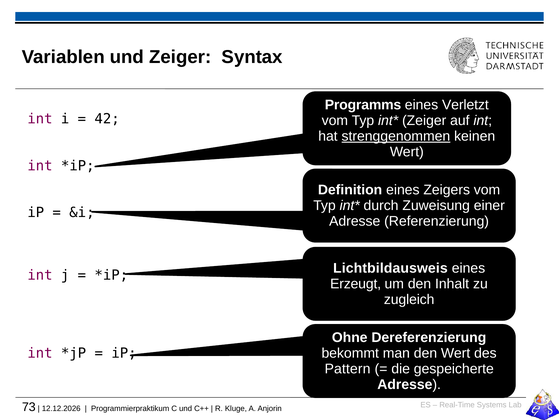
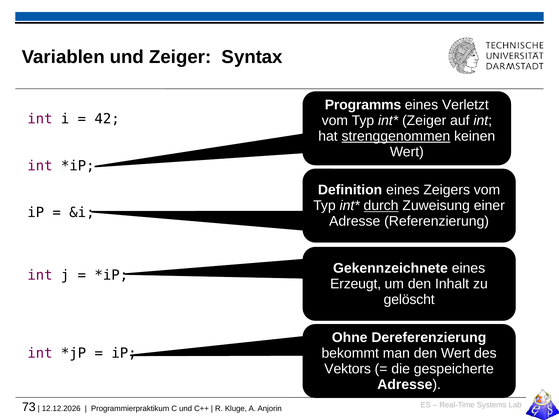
durch underline: none -> present (381, 205)
Lichtbildausweis: Lichtbildausweis -> Gekennzeichnete (390, 268)
zugleich: zugleich -> gelöscht (409, 299)
Pattern: Pattern -> Vektors (348, 368)
